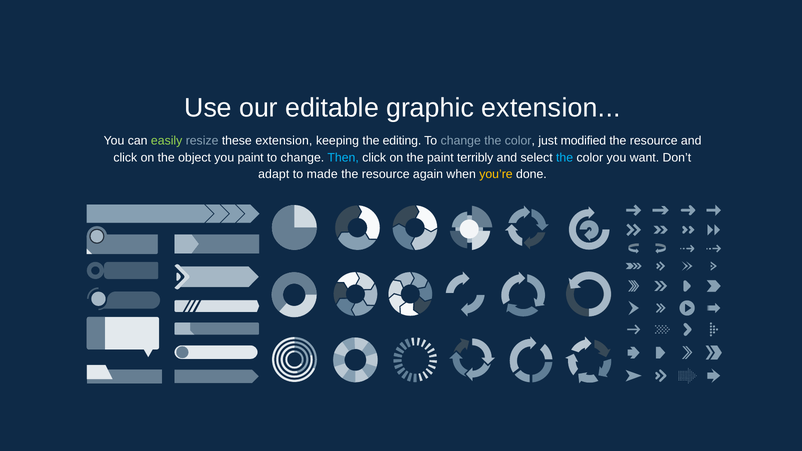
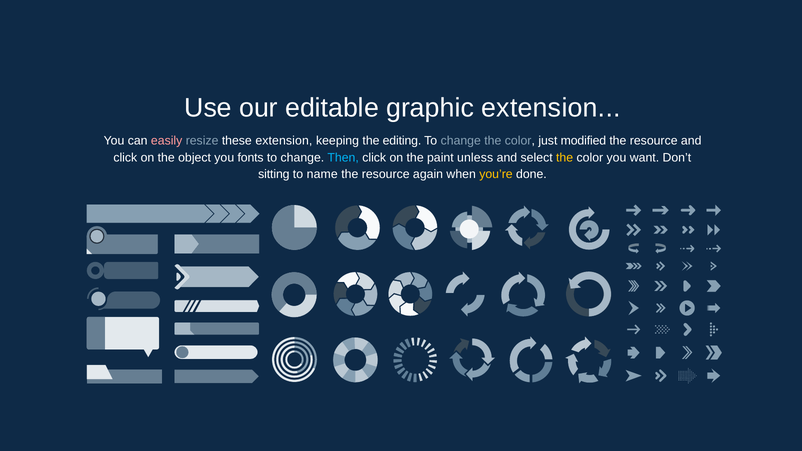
easily colour: light green -> pink (167, 141)
you paint: paint -> fonts (251, 158)
terribly: terribly -> unless (475, 158)
the colour: light blue -> yellow (565, 158)
adapt: adapt -> sitting (274, 175)
made: made -> name (322, 175)
